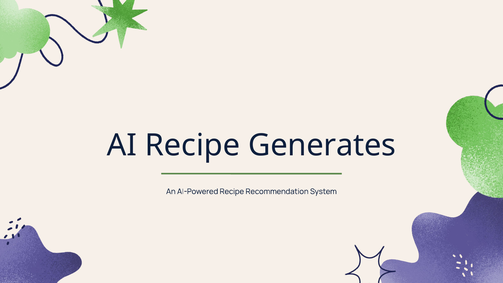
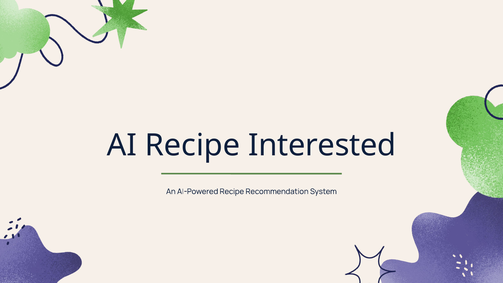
Generates: Generates -> Interested (322, 145)
